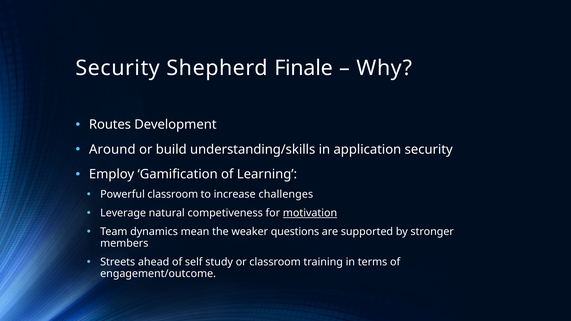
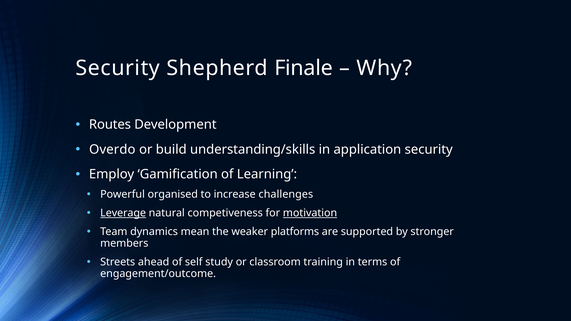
Around: Around -> Overdo (112, 150)
Powerful classroom: classroom -> organised (173, 194)
Leverage underline: none -> present (123, 213)
questions: questions -> platforms (295, 232)
